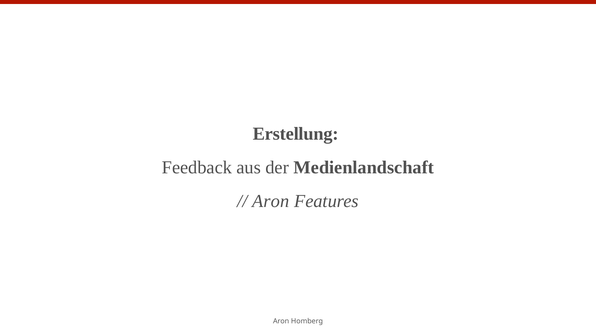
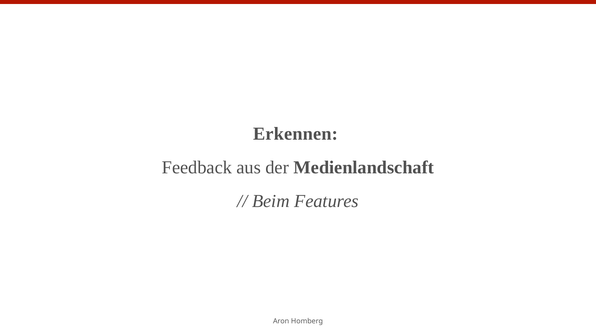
Erstellung: Erstellung -> Erkennen (296, 134)
Aron: Aron -> Beim (271, 201)
